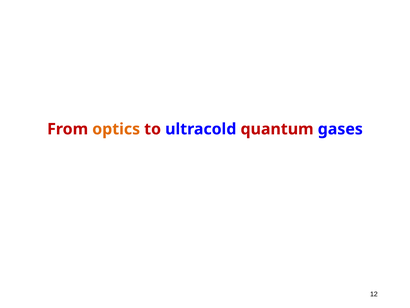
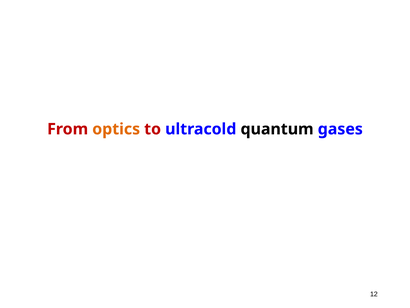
quantum colour: red -> black (277, 129)
